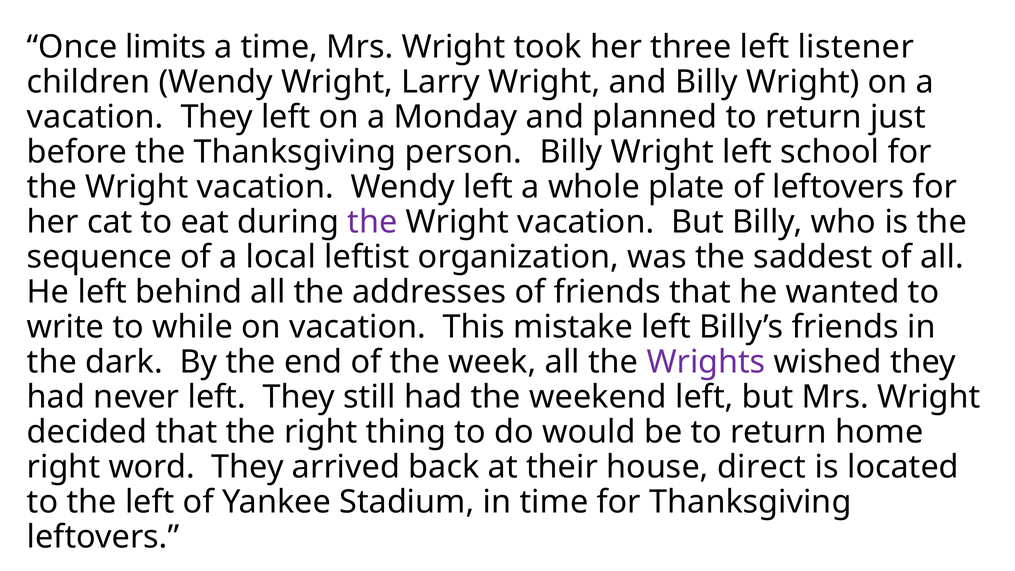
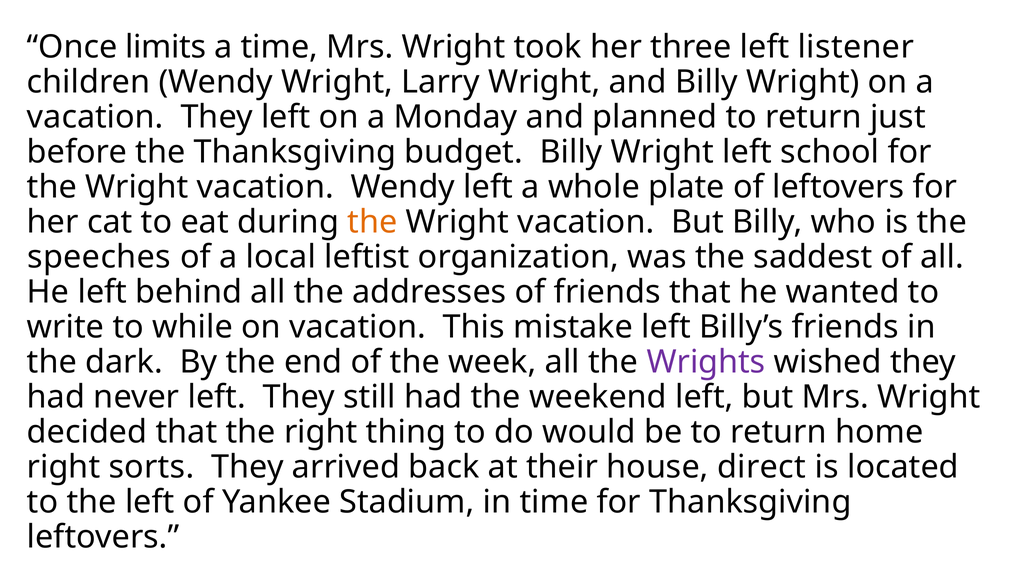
person: person -> budget (464, 152)
the colour: purple -> orange (372, 222)
sequence: sequence -> speeches (99, 257)
word: word -> sorts (151, 467)
